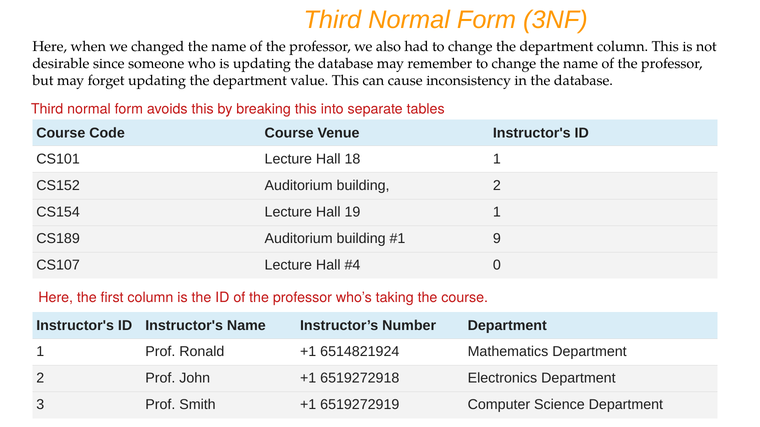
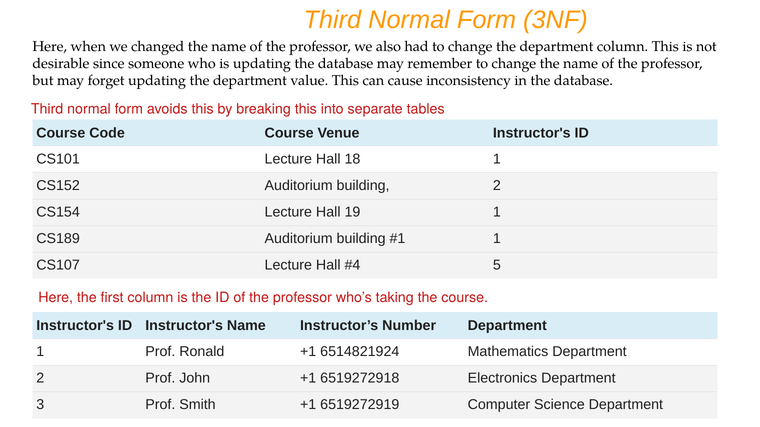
9: 9 -> 1 (497, 239)
0: 0 -> 5 (497, 265)
